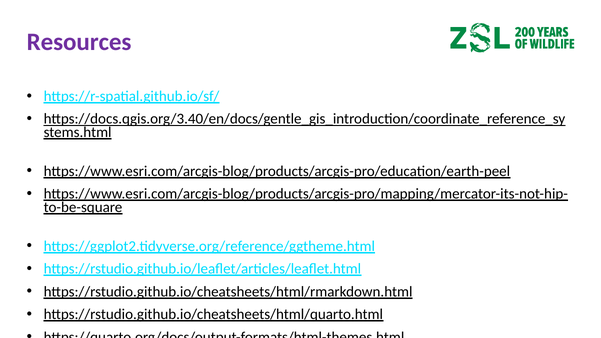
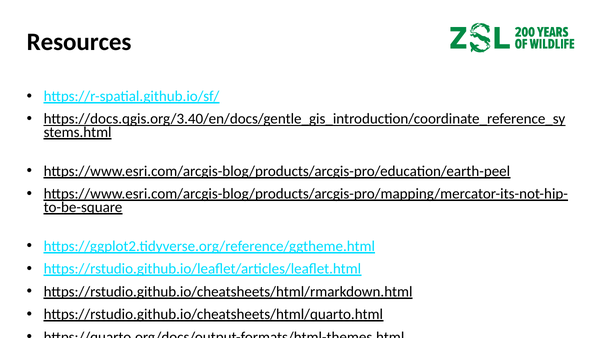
Resources colour: purple -> black (79, 42)
